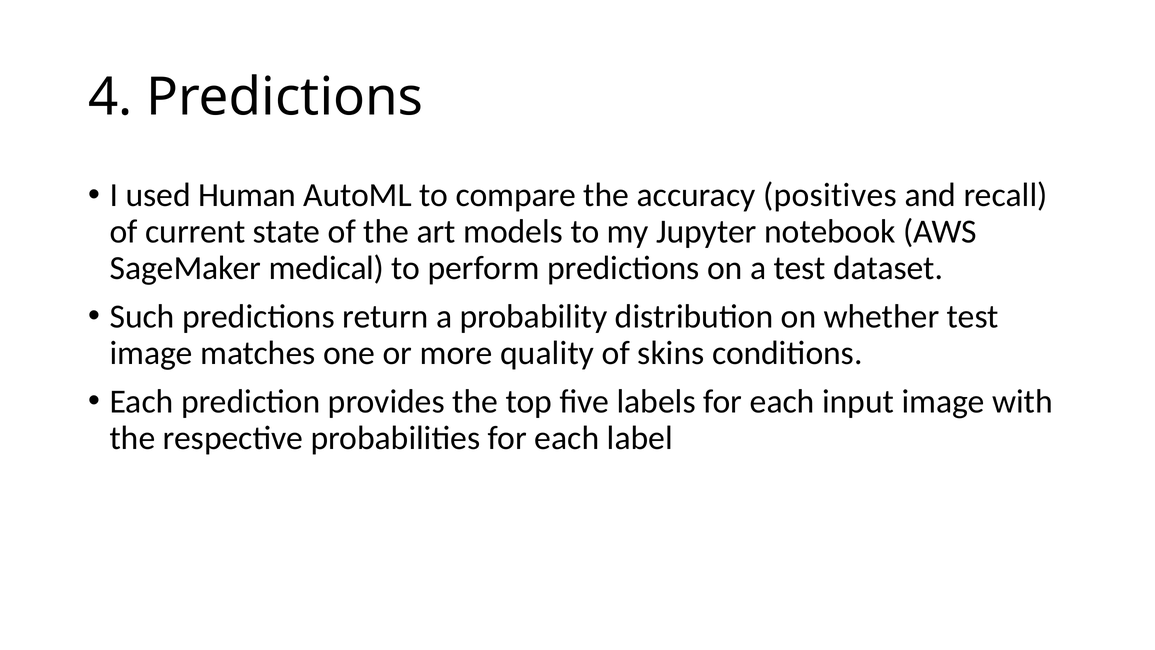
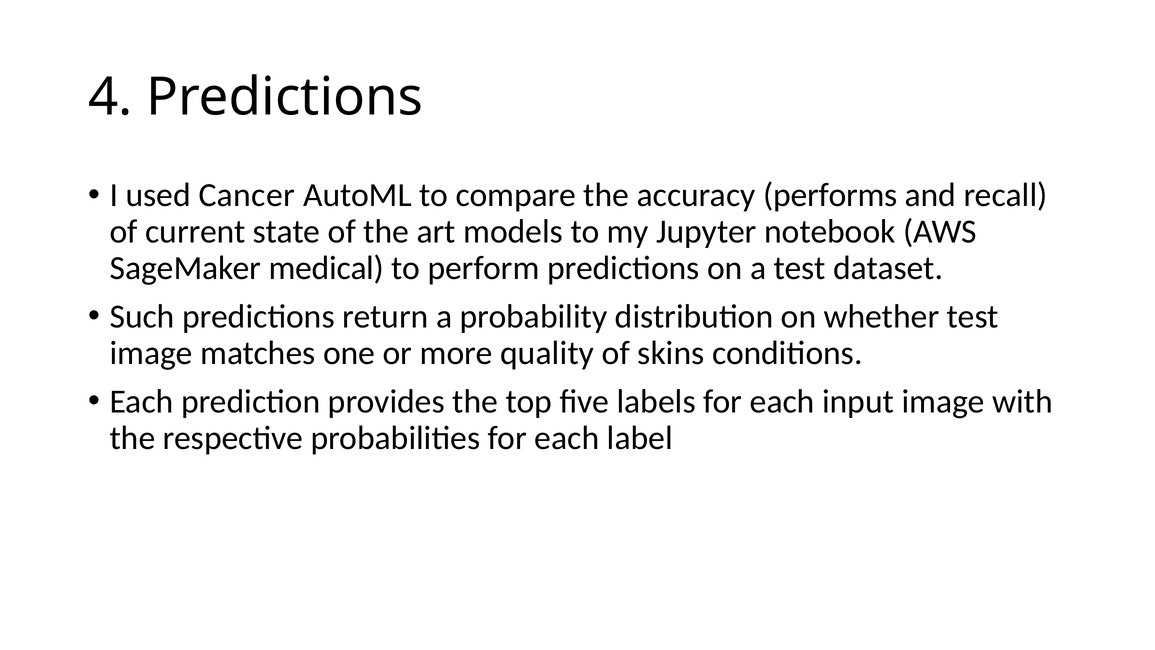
Human: Human -> Cancer (247, 195)
positives: positives -> performs (830, 195)
